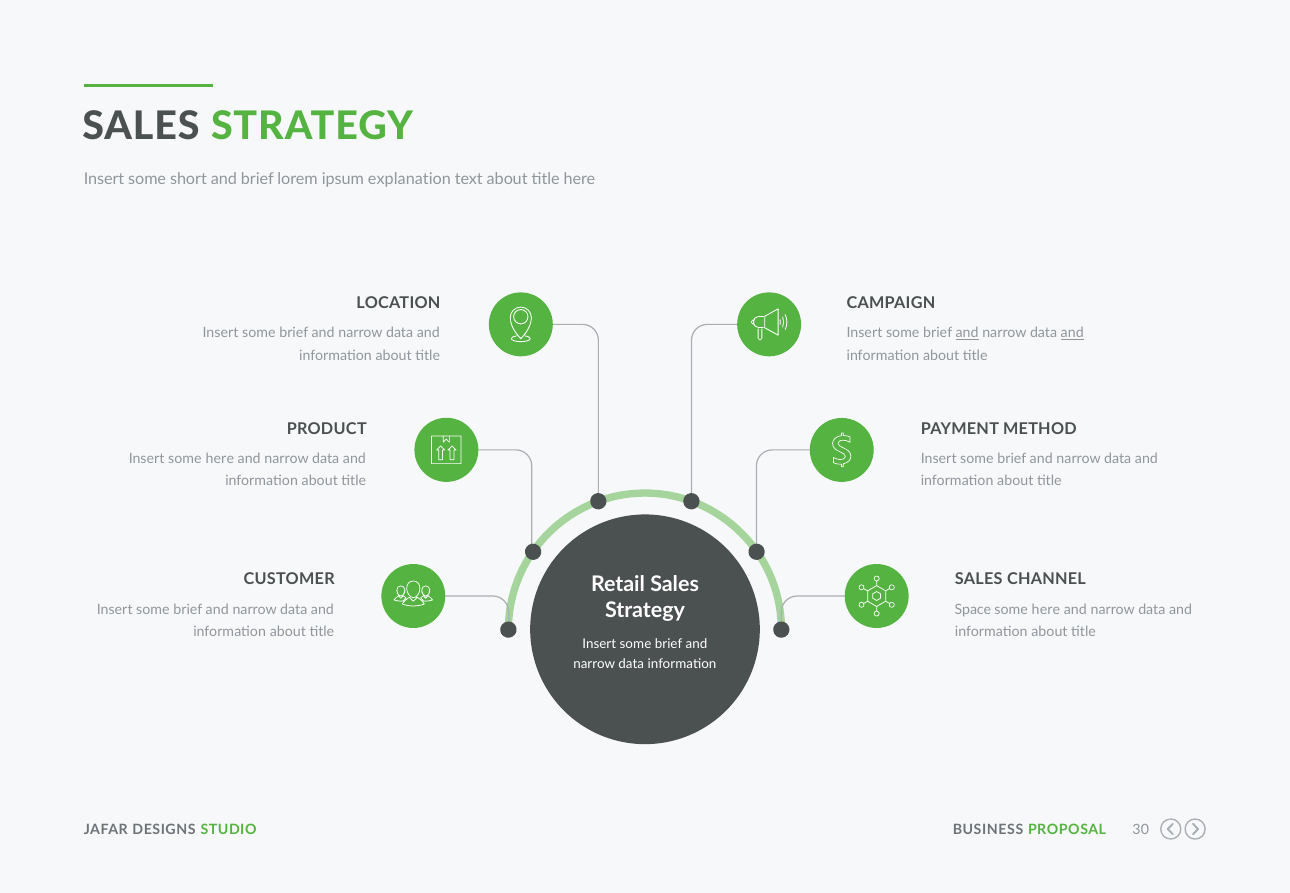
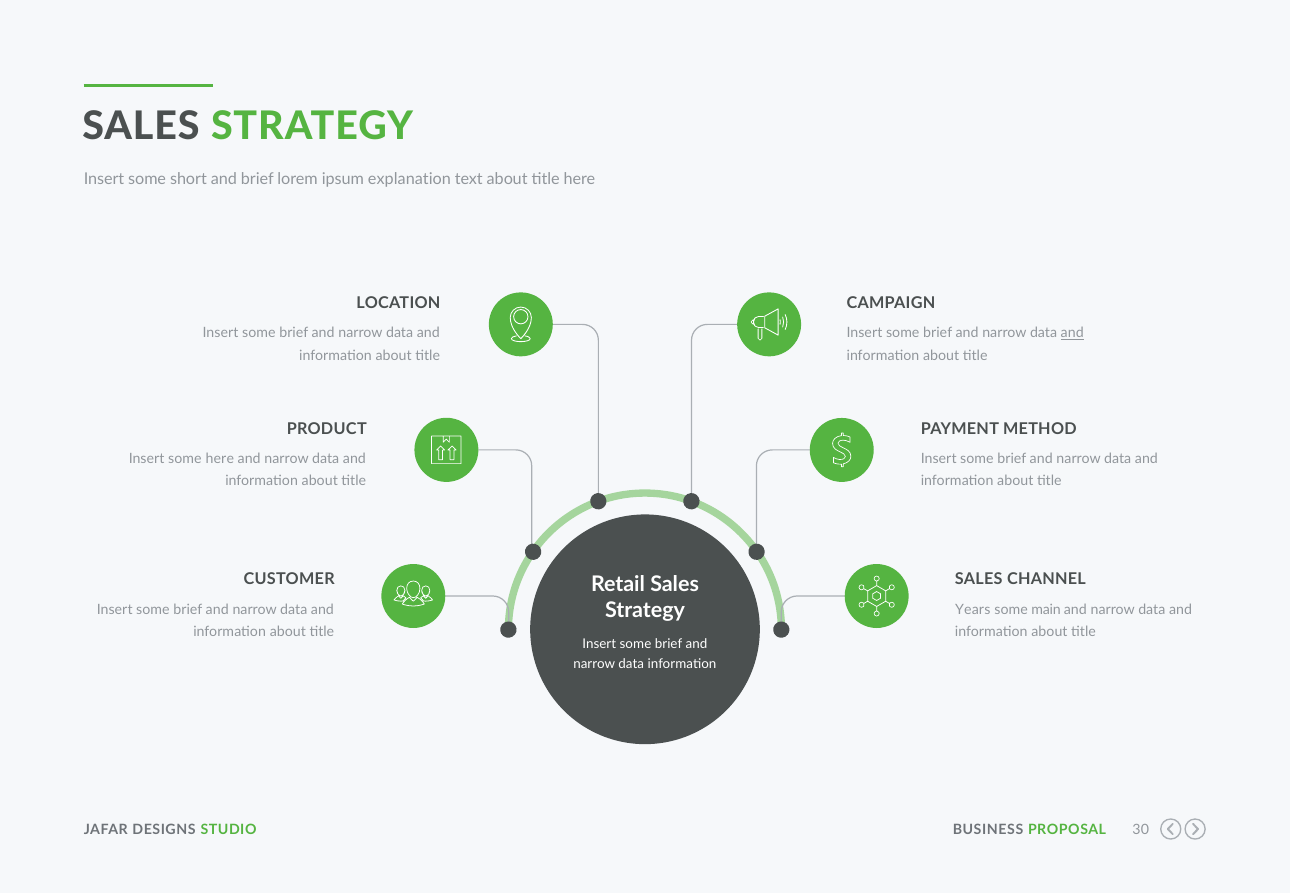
and underline: present -> none (967, 333)
Space: Space -> Years (973, 609)
here: here -> main (1046, 609)
